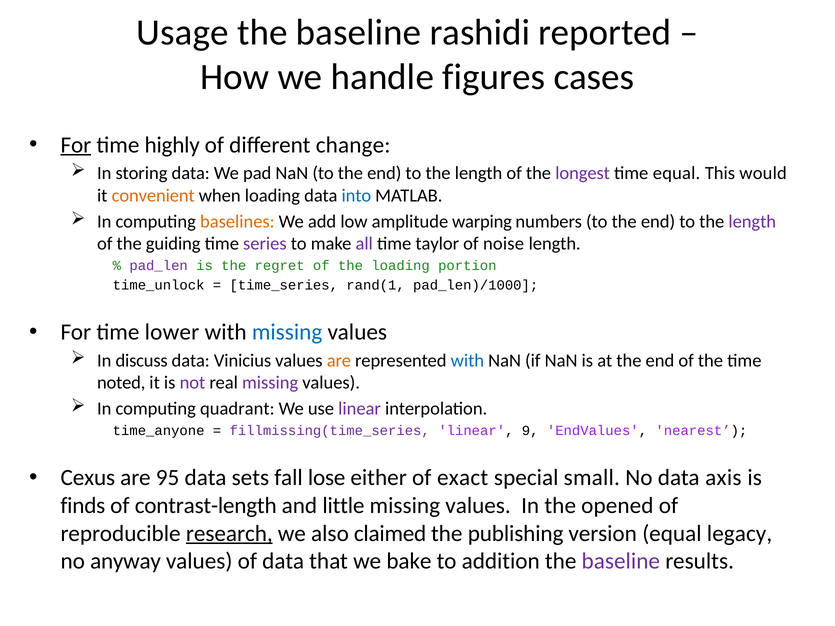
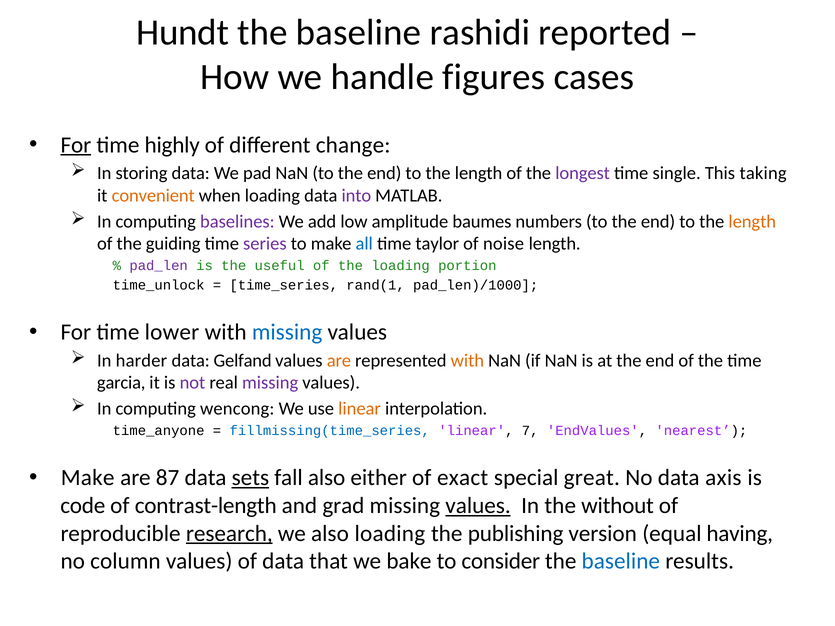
Usage: Usage -> Hundt (183, 32)
time equal: equal -> single (677, 173)
would: would -> taking (763, 173)
into colour: blue -> purple (356, 196)
baselines colour: orange -> purple (237, 222)
warping: warping -> baumes (482, 222)
length colour: purple -> orange (752, 222)
all colour: purple -> blue (364, 244)
regret: regret -> useful (280, 266)
discuss: discuss -> harder (141, 361)
Vinicius: Vinicius -> Gelfand (243, 361)
with colour: blue -> orange (467, 361)
noted: noted -> garcia (121, 383)
quadrant: quadrant -> wencong (237, 409)
linear colour: purple -> orange (360, 409)
fillmissing(time_series colour: purple -> blue (330, 431)
9: 9 -> 7 (530, 431)
Cexus: Cexus -> Make (88, 478)
95: 95 -> 87 (168, 478)
sets underline: none -> present (250, 478)
fall lose: lose -> also (327, 478)
small: small -> great (592, 478)
finds: finds -> code (83, 506)
little: little -> grad (343, 506)
values underline: none -> present (478, 506)
opened: opened -> without (618, 506)
also claimed: claimed -> loading (390, 534)
legacy: legacy -> having (740, 534)
anyway: anyway -> column (125, 562)
addition: addition -> consider (501, 562)
baseline colour: purple -> blue (621, 562)
